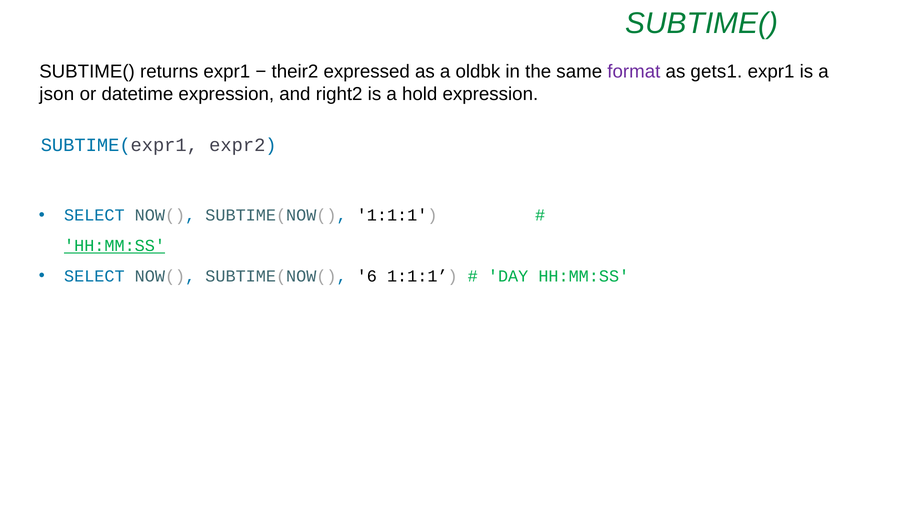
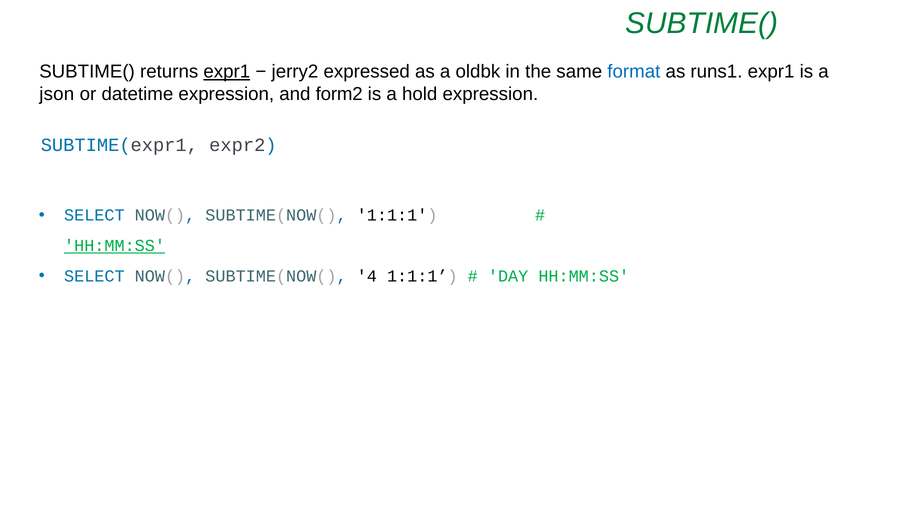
expr1 underline: none -> present (227, 72)
their2: their2 -> jerry2 (295, 72)
format colour: purple -> blue (634, 72)
gets1: gets1 -> runs1 (716, 72)
right2: right2 -> form2 (339, 94)
6: 6 -> 4 (367, 276)
